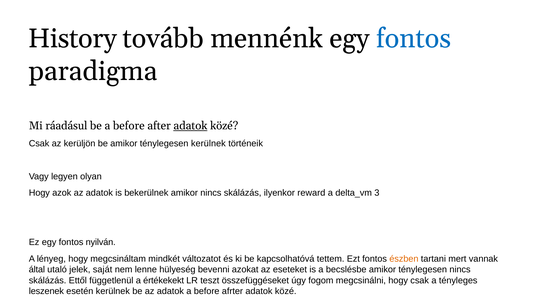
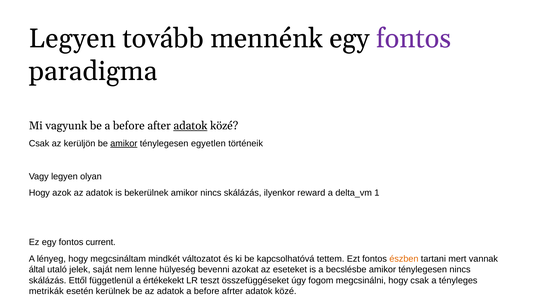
History: History -> Legyen (72, 39)
fontos colour: blue -> purple (414, 39)
ráadásul: ráadásul -> vagyunk (66, 126)
amikor underline: none -> present (124, 143)
ténylegesen kerülnek: kerülnek -> egyetlen (208, 143)
3: 3 -> 1 (377, 193)
nyilván: nyilván -> current (101, 242)
leszenek: leszenek -> metrikák (46, 291)
